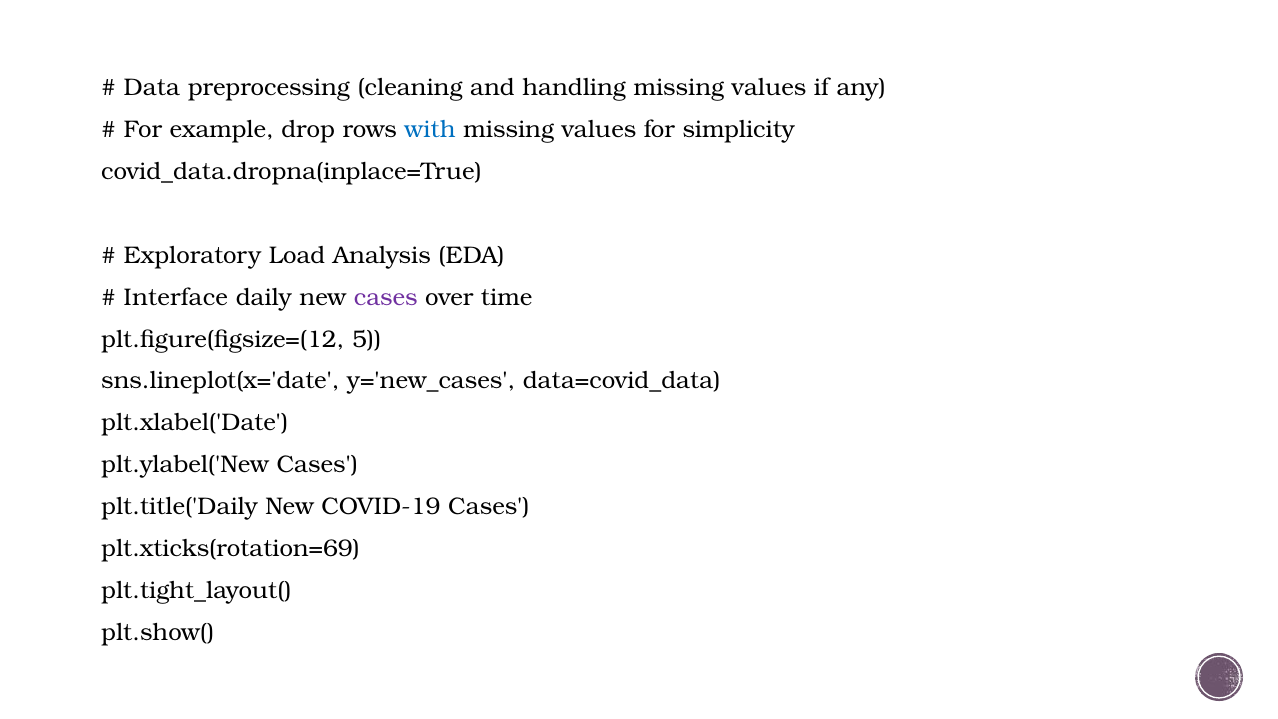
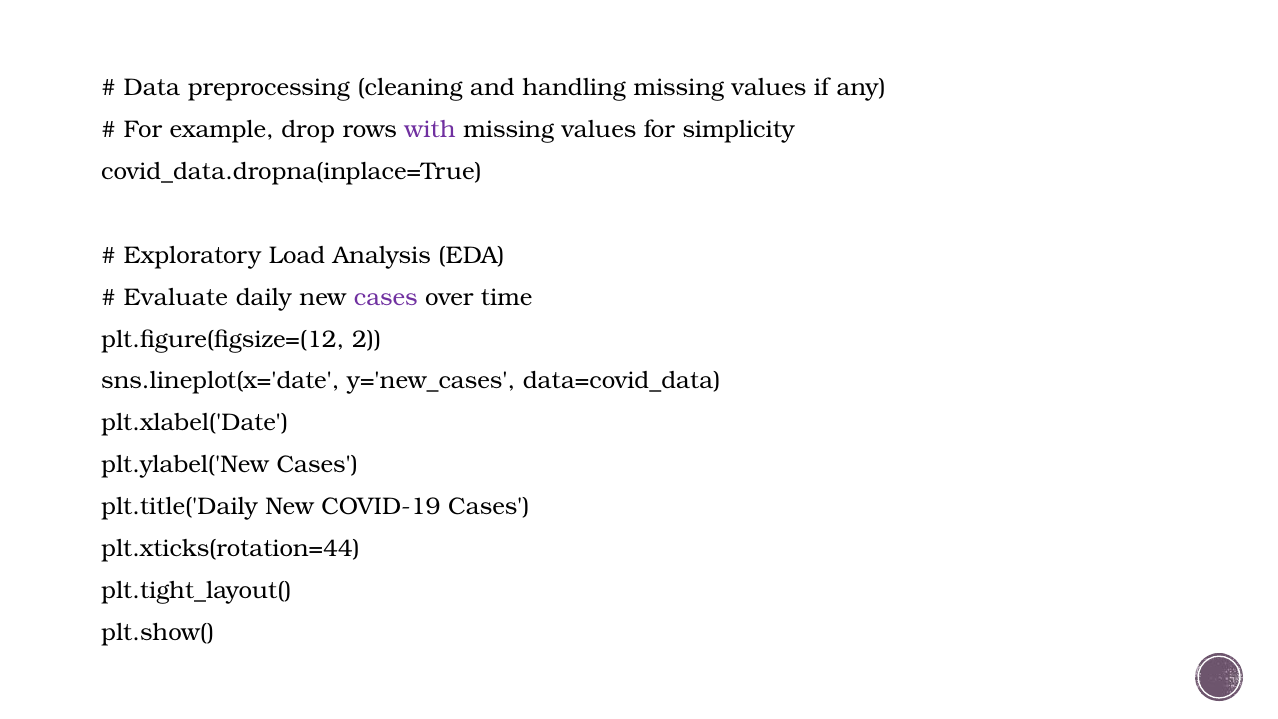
with colour: blue -> purple (430, 130)
Interface: Interface -> Evaluate (176, 297)
5: 5 -> 2 (367, 339)
plt.xticks(rotation=69: plt.xticks(rotation=69 -> plt.xticks(rotation=44 (231, 548)
